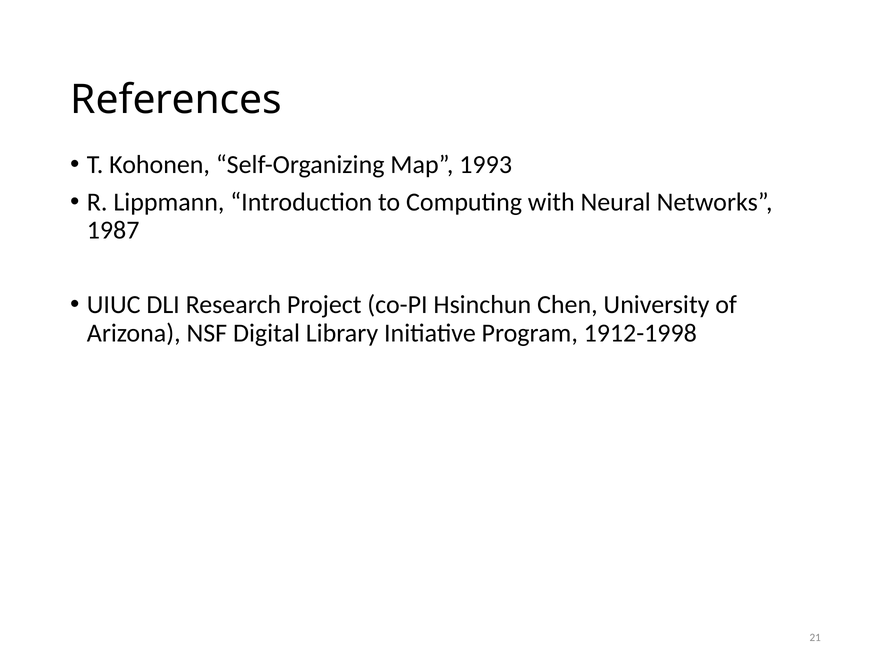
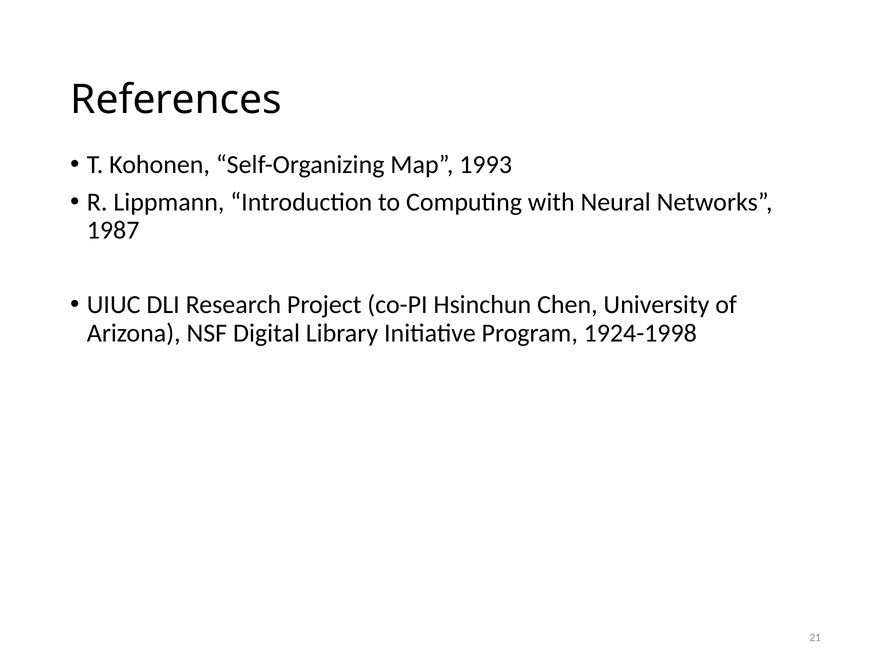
1912-1998: 1912-1998 -> 1924-1998 (640, 333)
